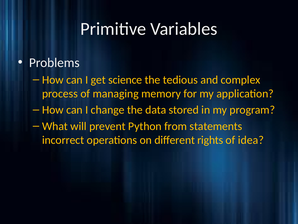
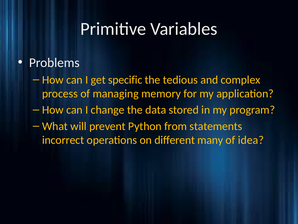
science: science -> specific (125, 80)
rights: rights -> many (210, 140)
